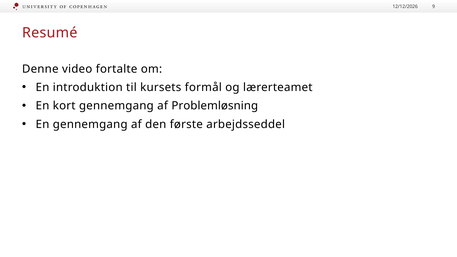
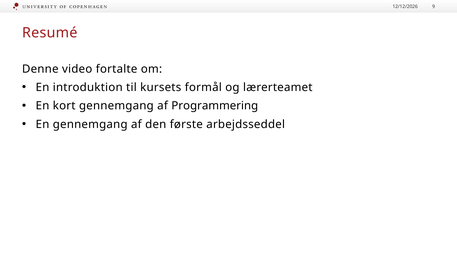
Problemløsning: Problemløsning -> Programmering (215, 106)
